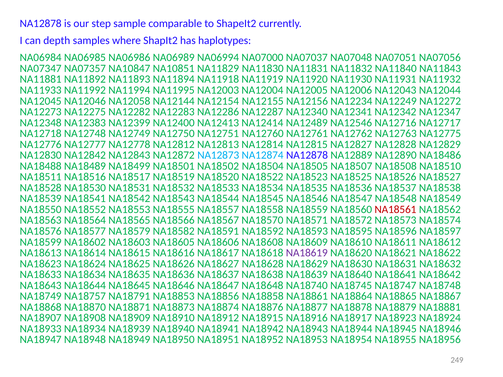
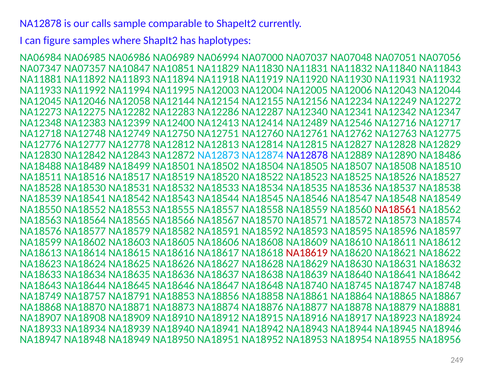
step: step -> calls (101, 23)
depth: depth -> figure (57, 41)
NA18619 colour: purple -> red (307, 253)
